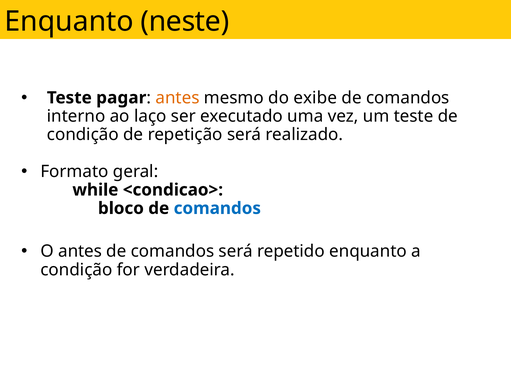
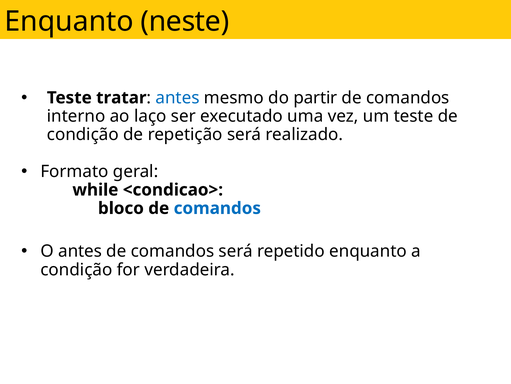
pagar: pagar -> tratar (121, 98)
antes colour: orange -> blue (178, 98)
exibe: exibe -> partir (315, 98)
